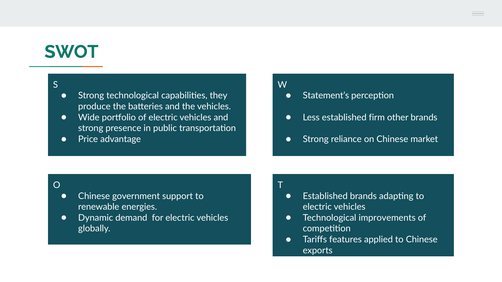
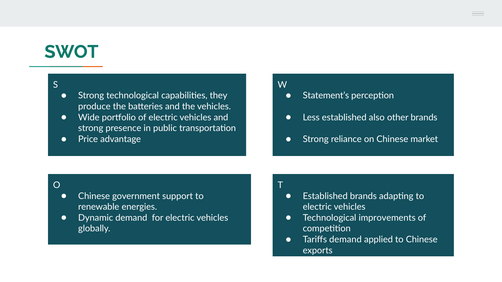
firm: firm -> also (377, 118)
Tariffs features: features -> demand (345, 240)
